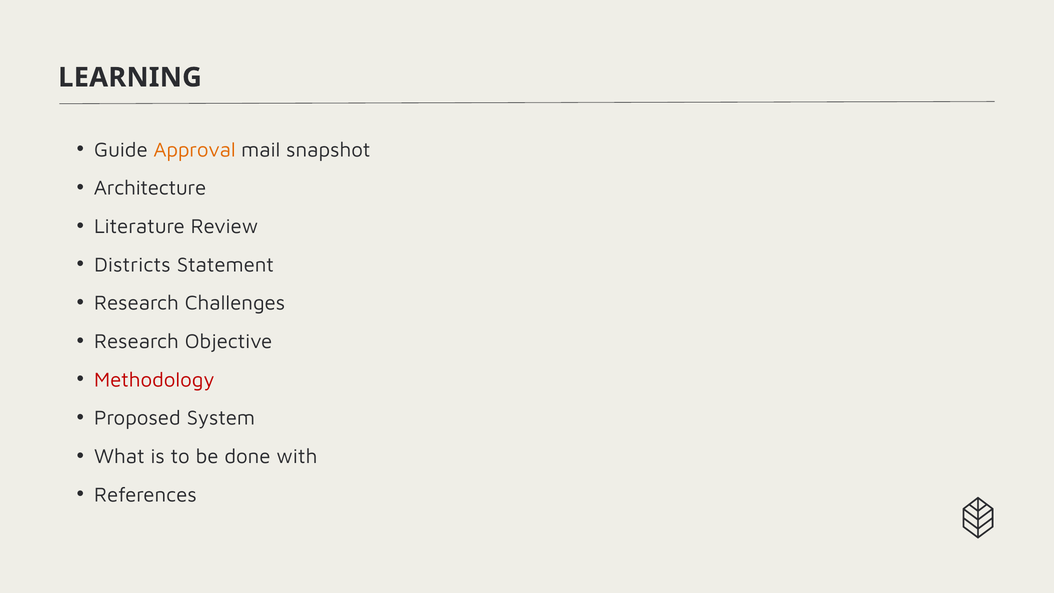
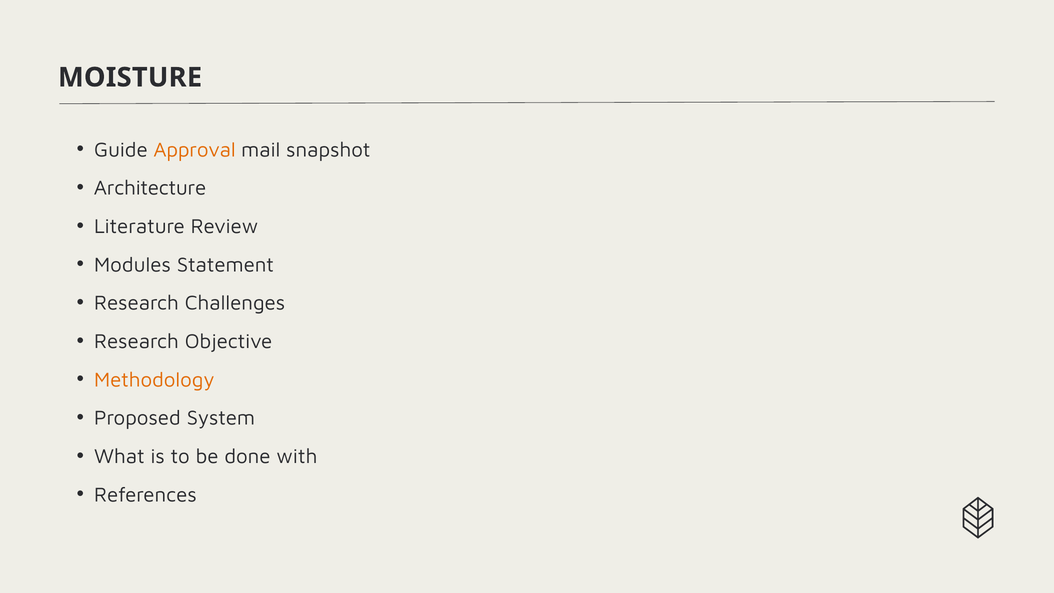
LEARNING: LEARNING -> MOISTURE (130, 77)
Districts: Districts -> Modules (133, 265)
Methodology colour: red -> orange (154, 380)
